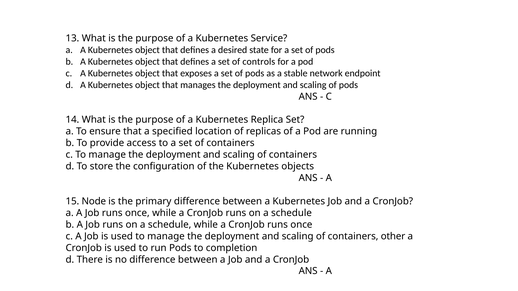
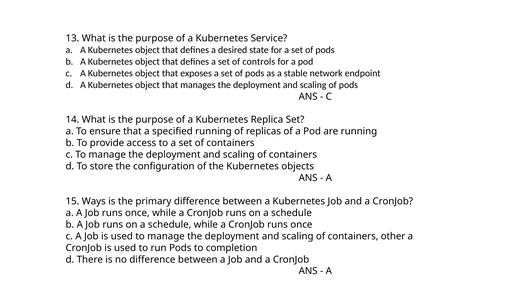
specified location: location -> running (213, 132)
Node: Node -> Ways (94, 202)
